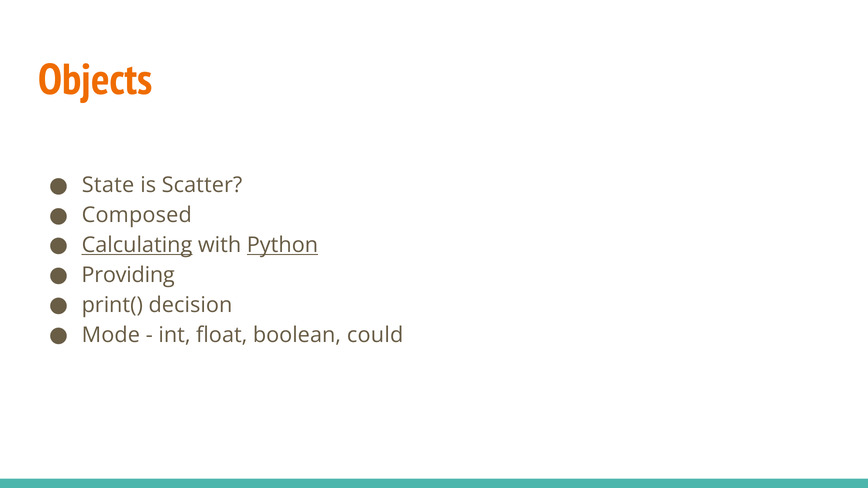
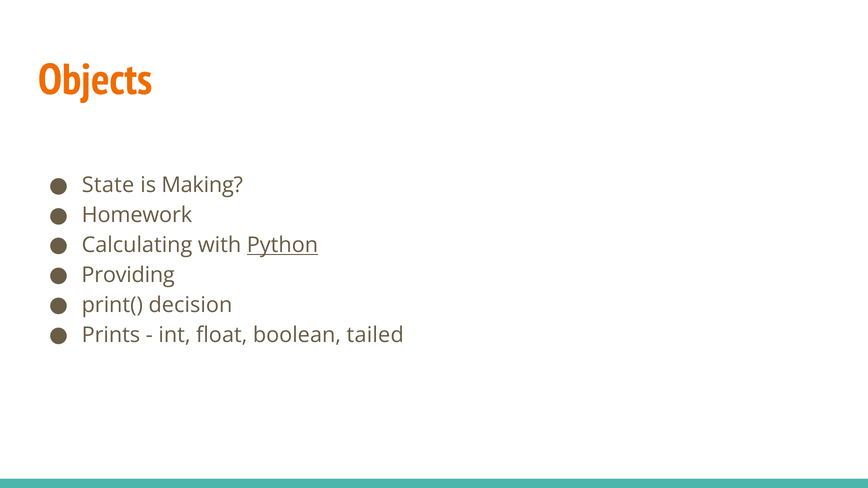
Scatter: Scatter -> Making (202, 185)
Composed: Composed -> Homework (137, 215)
Calculating underline: present -> none (137, 245)
Mode: Mode -> Prints (111, 335)
could: could -> tailed (375, 335)
